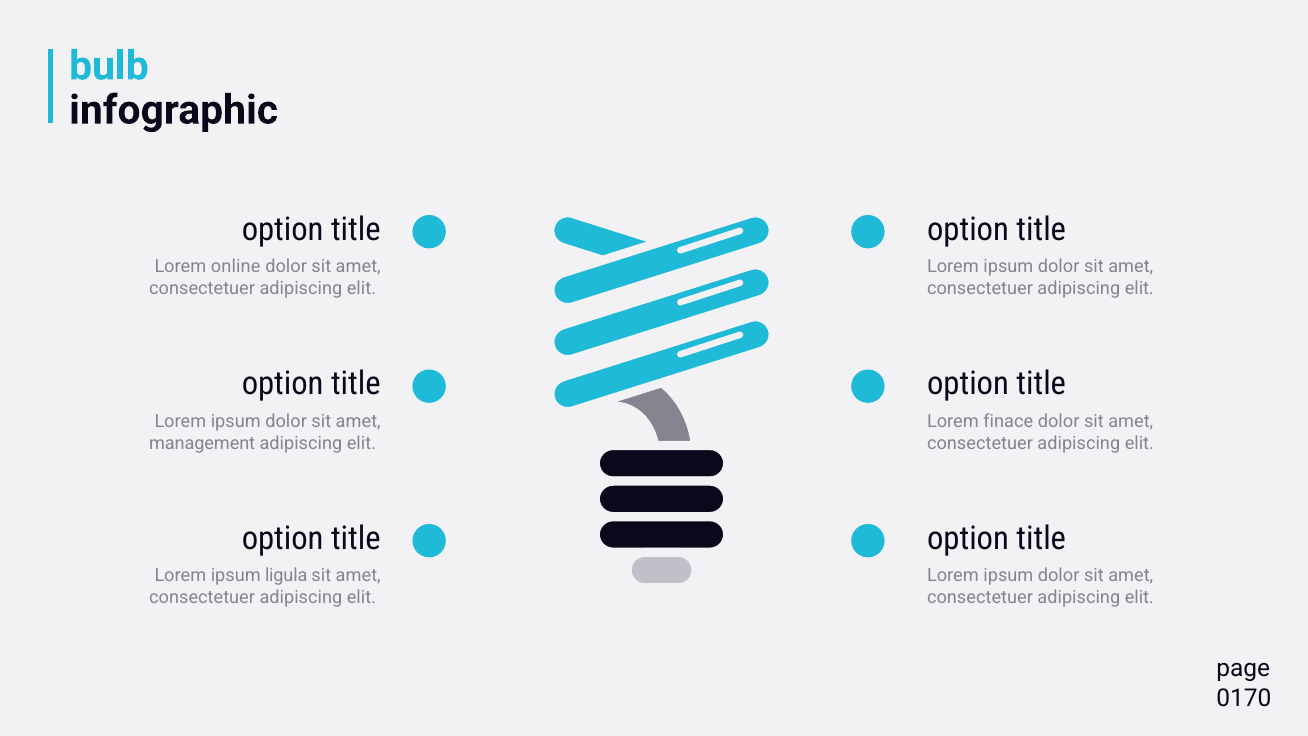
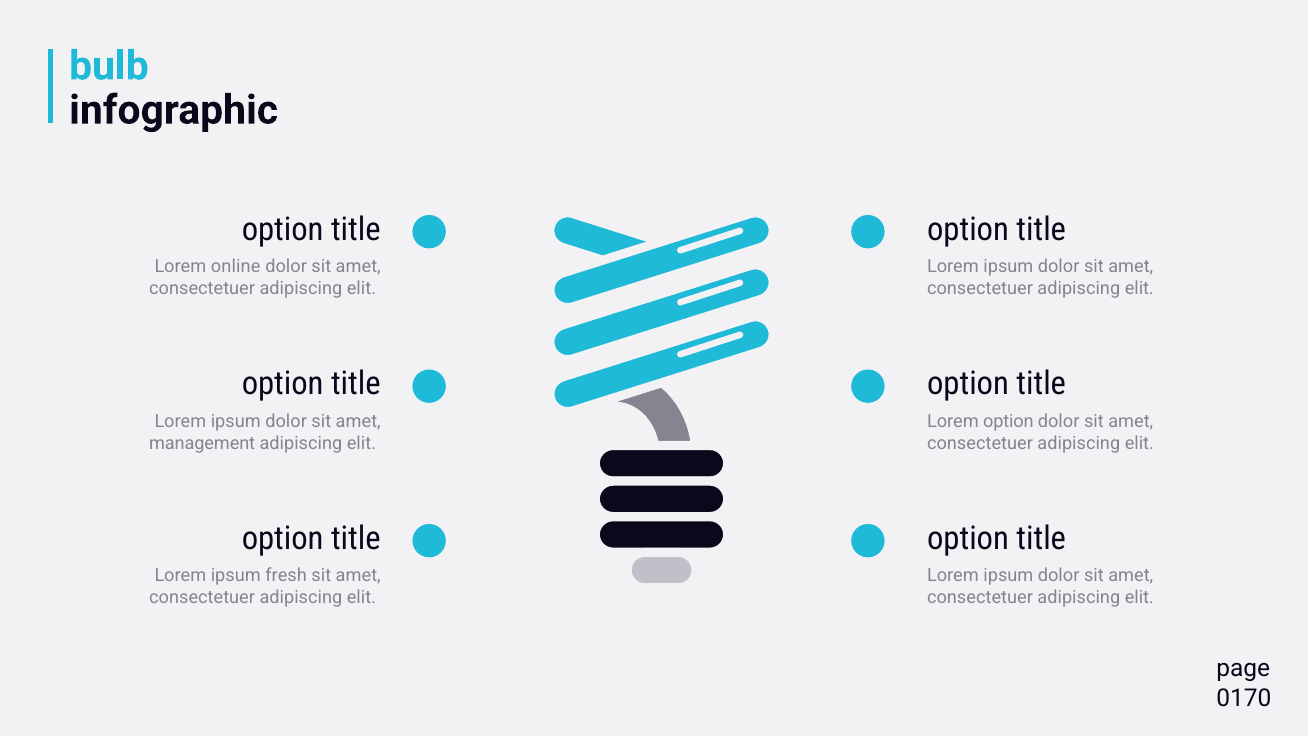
Lorem finace: finace -> option (1008, 421)
ligula: ligula -> fresh (286, 576)
